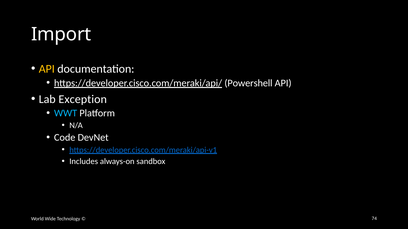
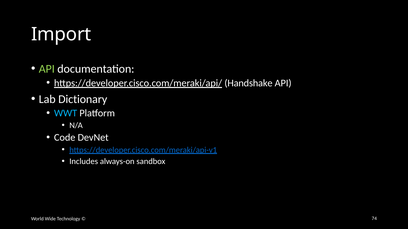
API colour: yellow -> light green (47, 69)
Powershell: Powershell -> Handshake (248, 83)
Exception: Exception -> Dictionary (83, 99)
